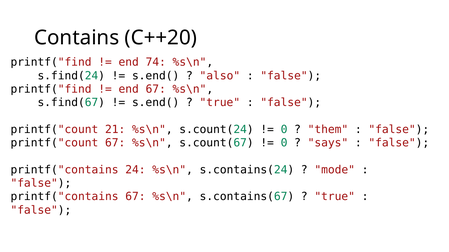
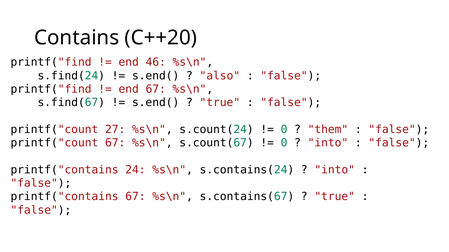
74: 74 -> 46 (156, 62)
21: 21 -> 27 (115, 130)
says: says -> into (328, 143)
mode: mode -> into (335, 170)
